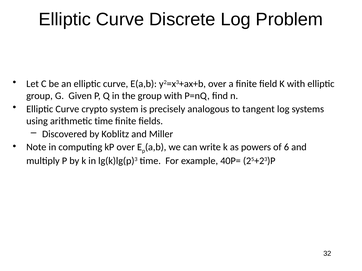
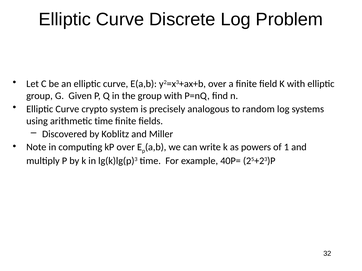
tangent: tangent -> random (259, 109)
6: 6 -> 1 (286, 147)
